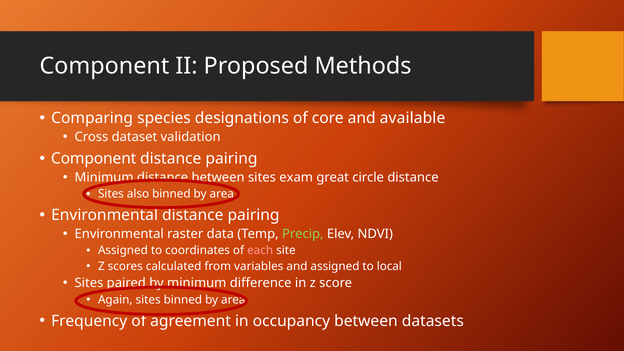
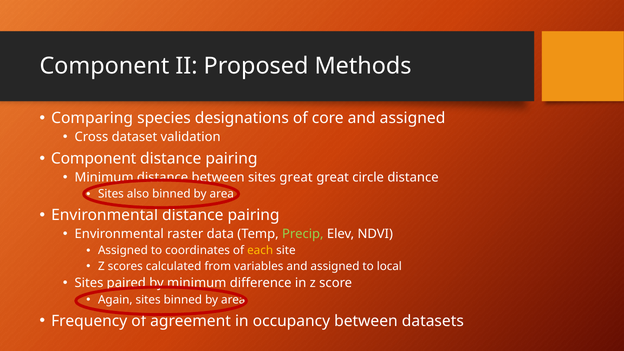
core and available: available -> assigned (413, 118)
sites exam: exam -> great (296, 178)
each colour: pink -> yellow (260, 251)
